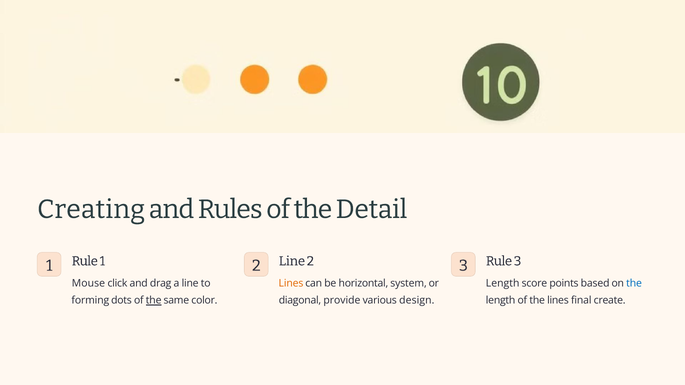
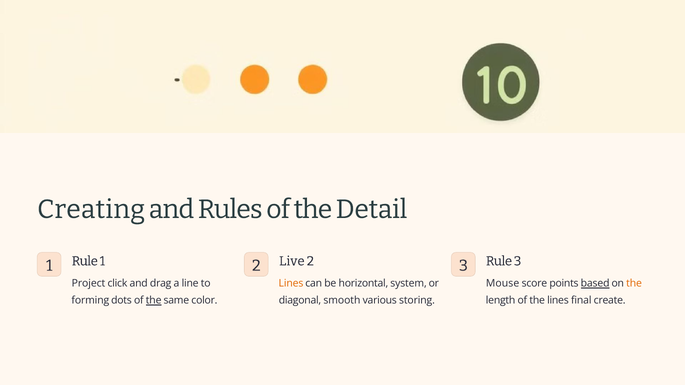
2 Line: Line -> Live (292, 261)
Mouse: Mouse -> Project (89, 284)
Length: Length -> Mouse (503, 284)
based underline: none -> present (595, 284)
the colour: blue -> orange (634, 284)
provide: provide -> smooth (342, 301)
design: design -> storing (417, 301)
